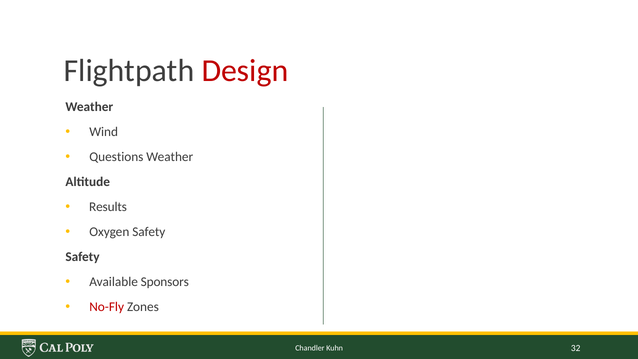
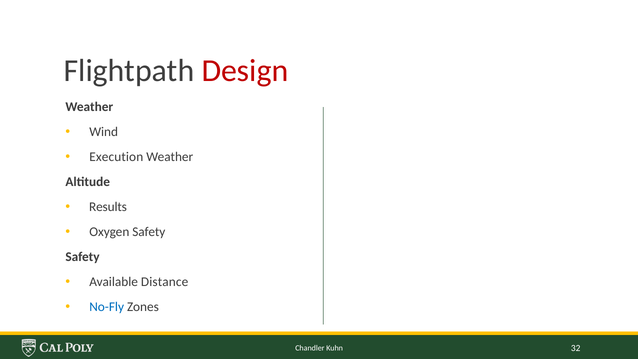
Questions: Questions -> Execution (116, 157)
Sponsors: Sponsors -> Distance (165, 282)
No-Fly colour: red -> blue (107, 307)
